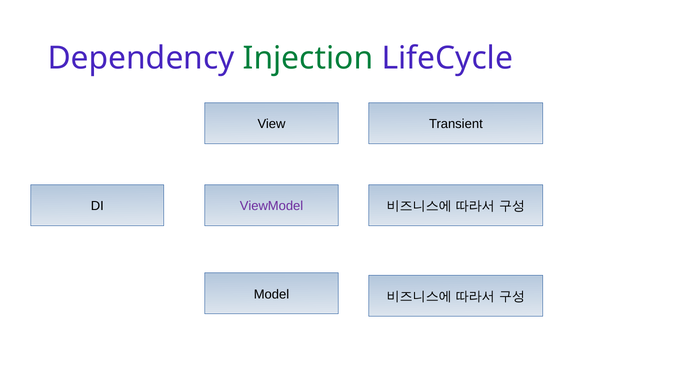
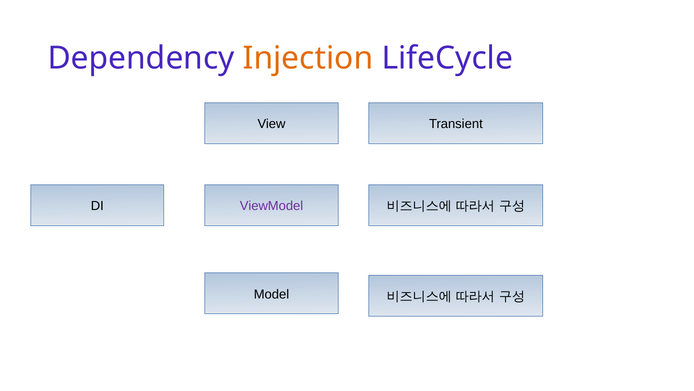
Injection colour: green -> orange (308, 58)
